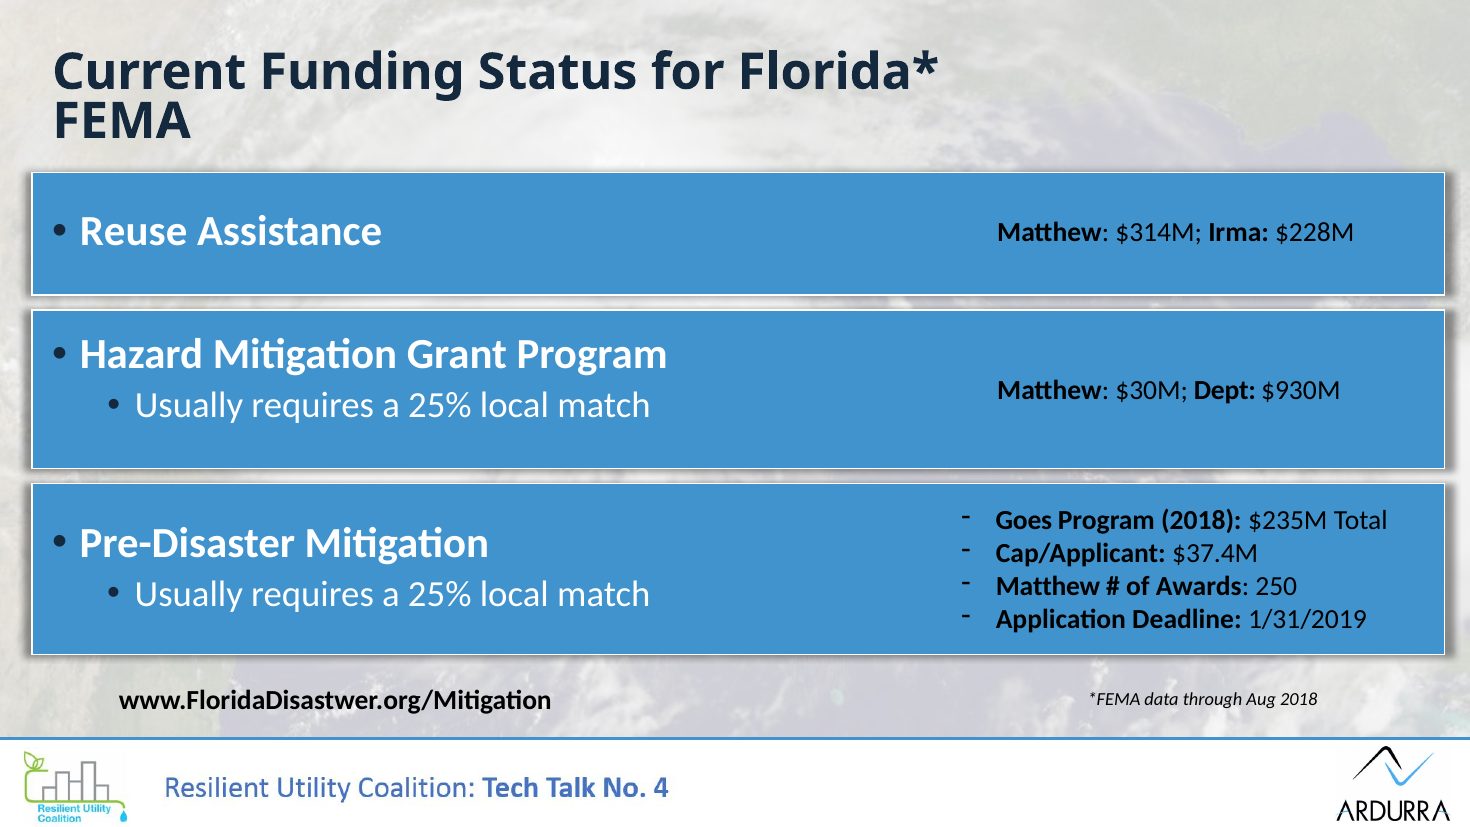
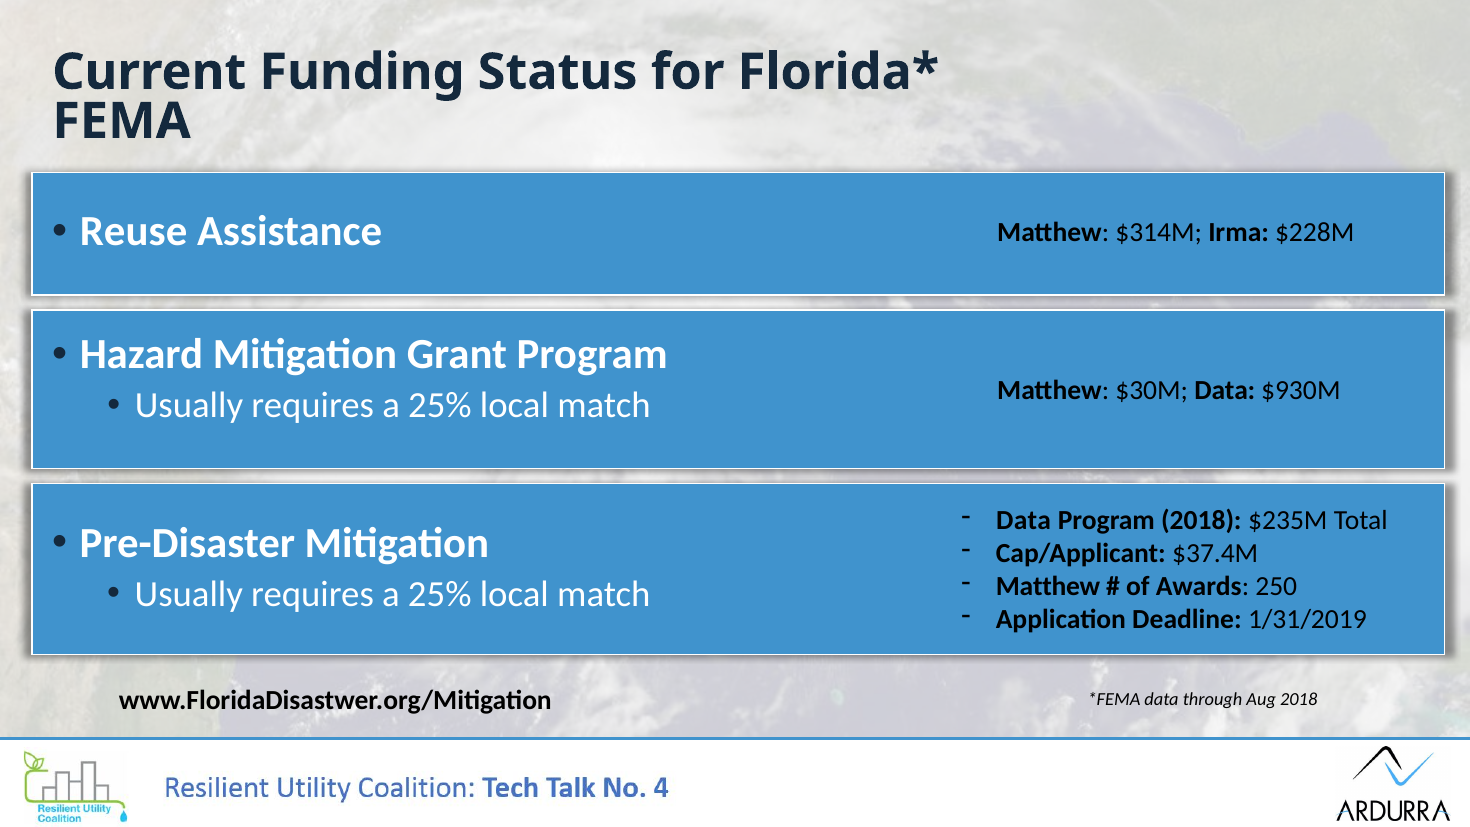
$30M Dept: Dept -> Data (1225, 390)
Goes: Goes -> Data (1024, 520)
